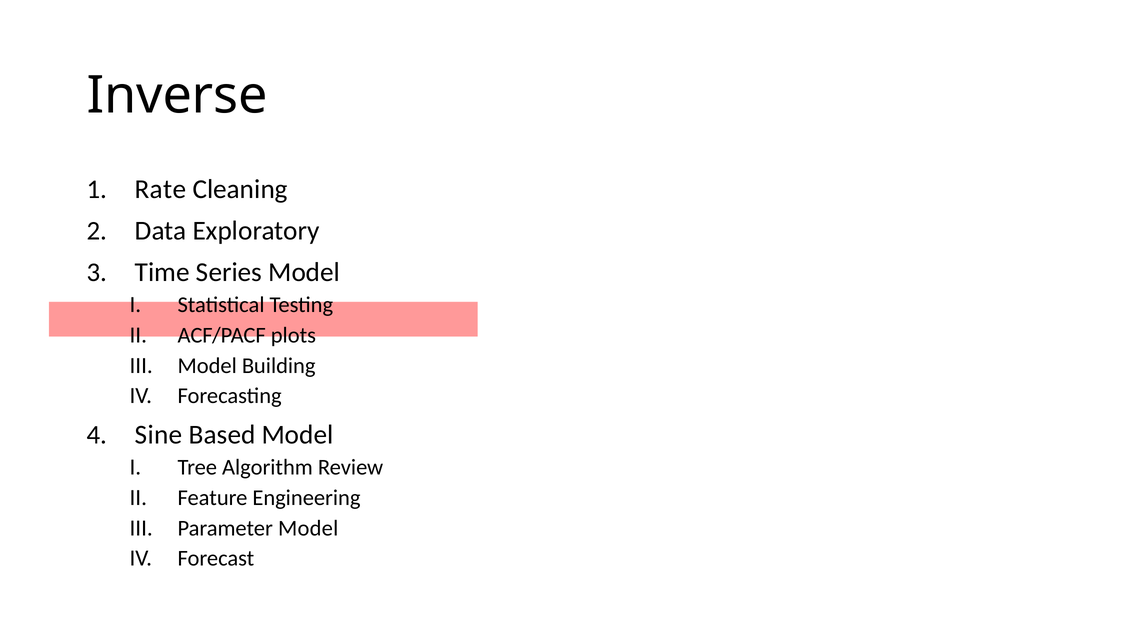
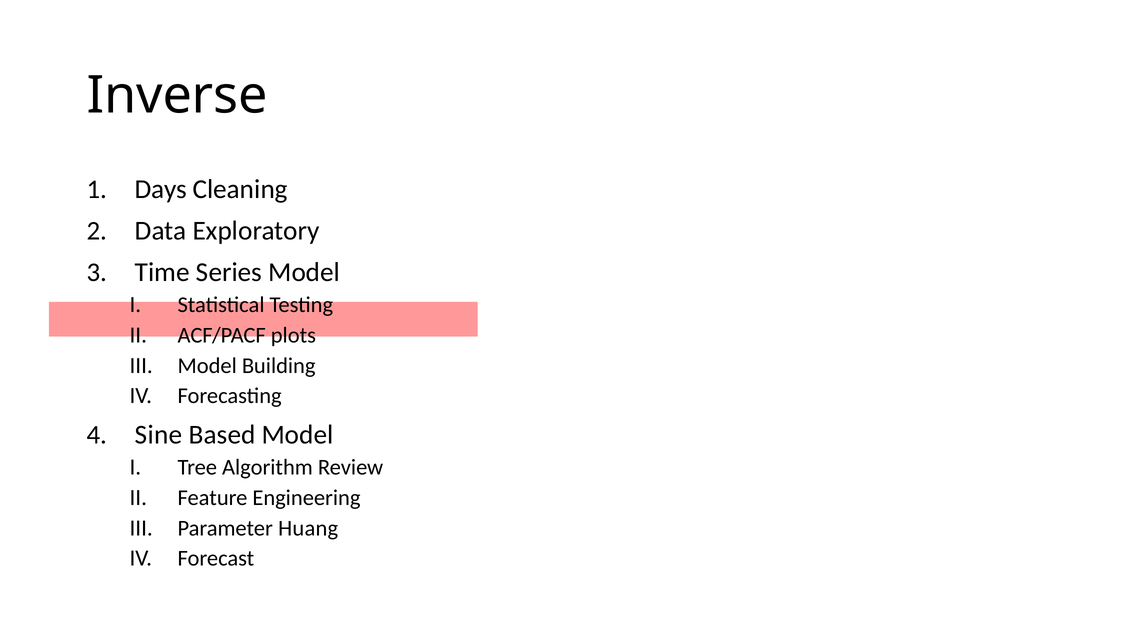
Rate: Rate -> Days (161, 189)
Parameter Model: Model -> Huang (308, 528)
